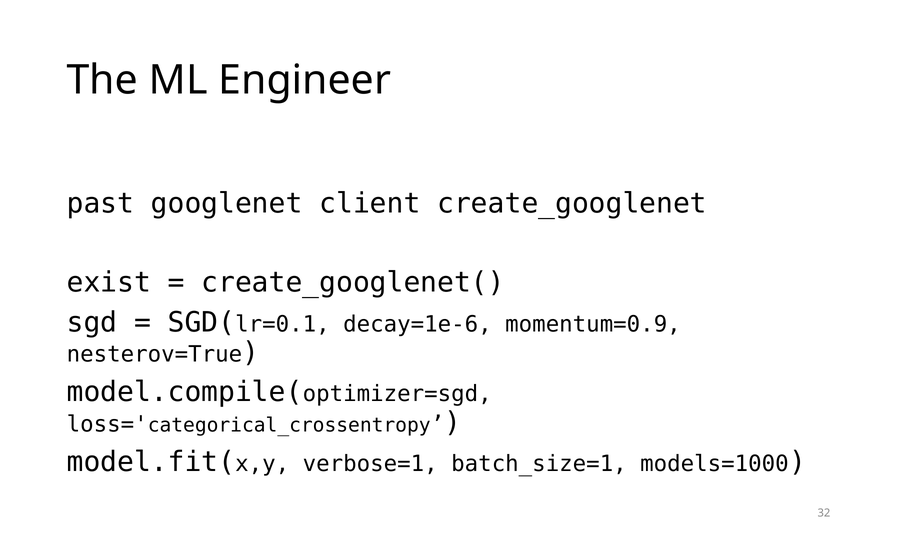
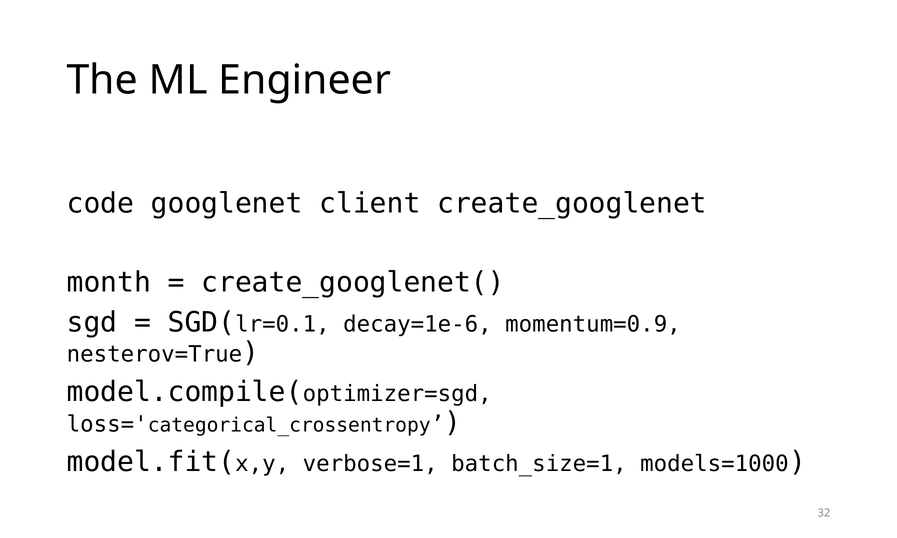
past: past -> code (100, 204)
exist: exist -> month (109, 283)
